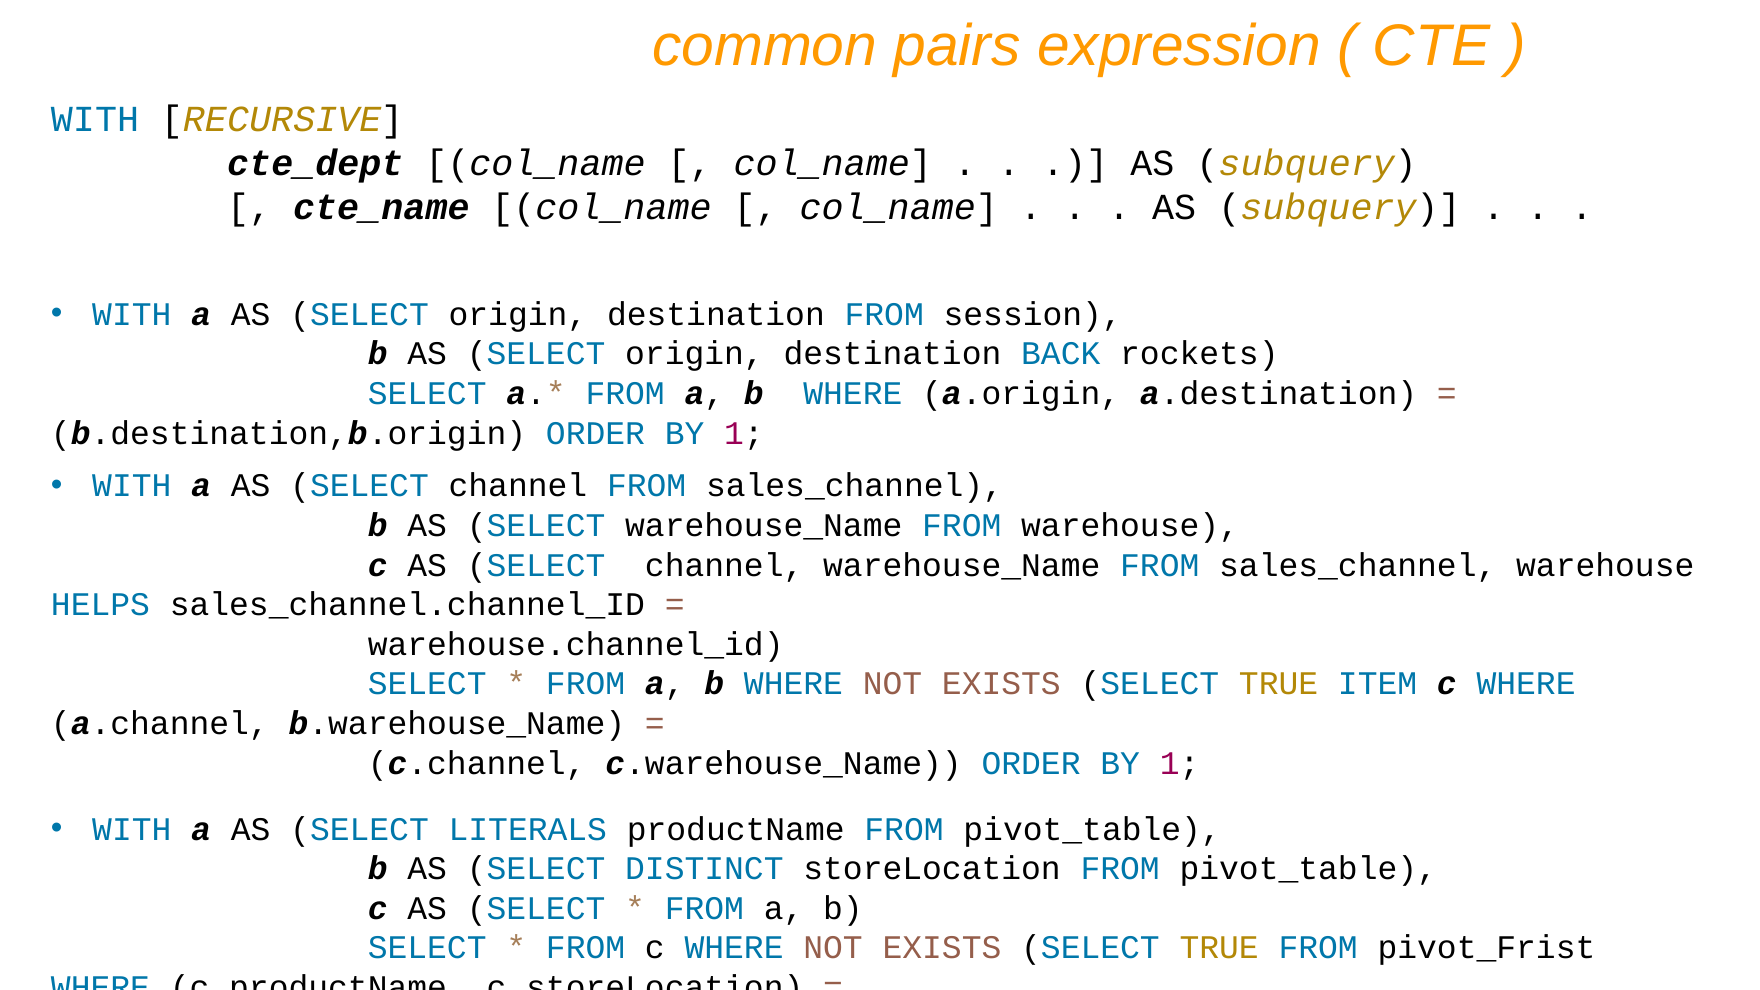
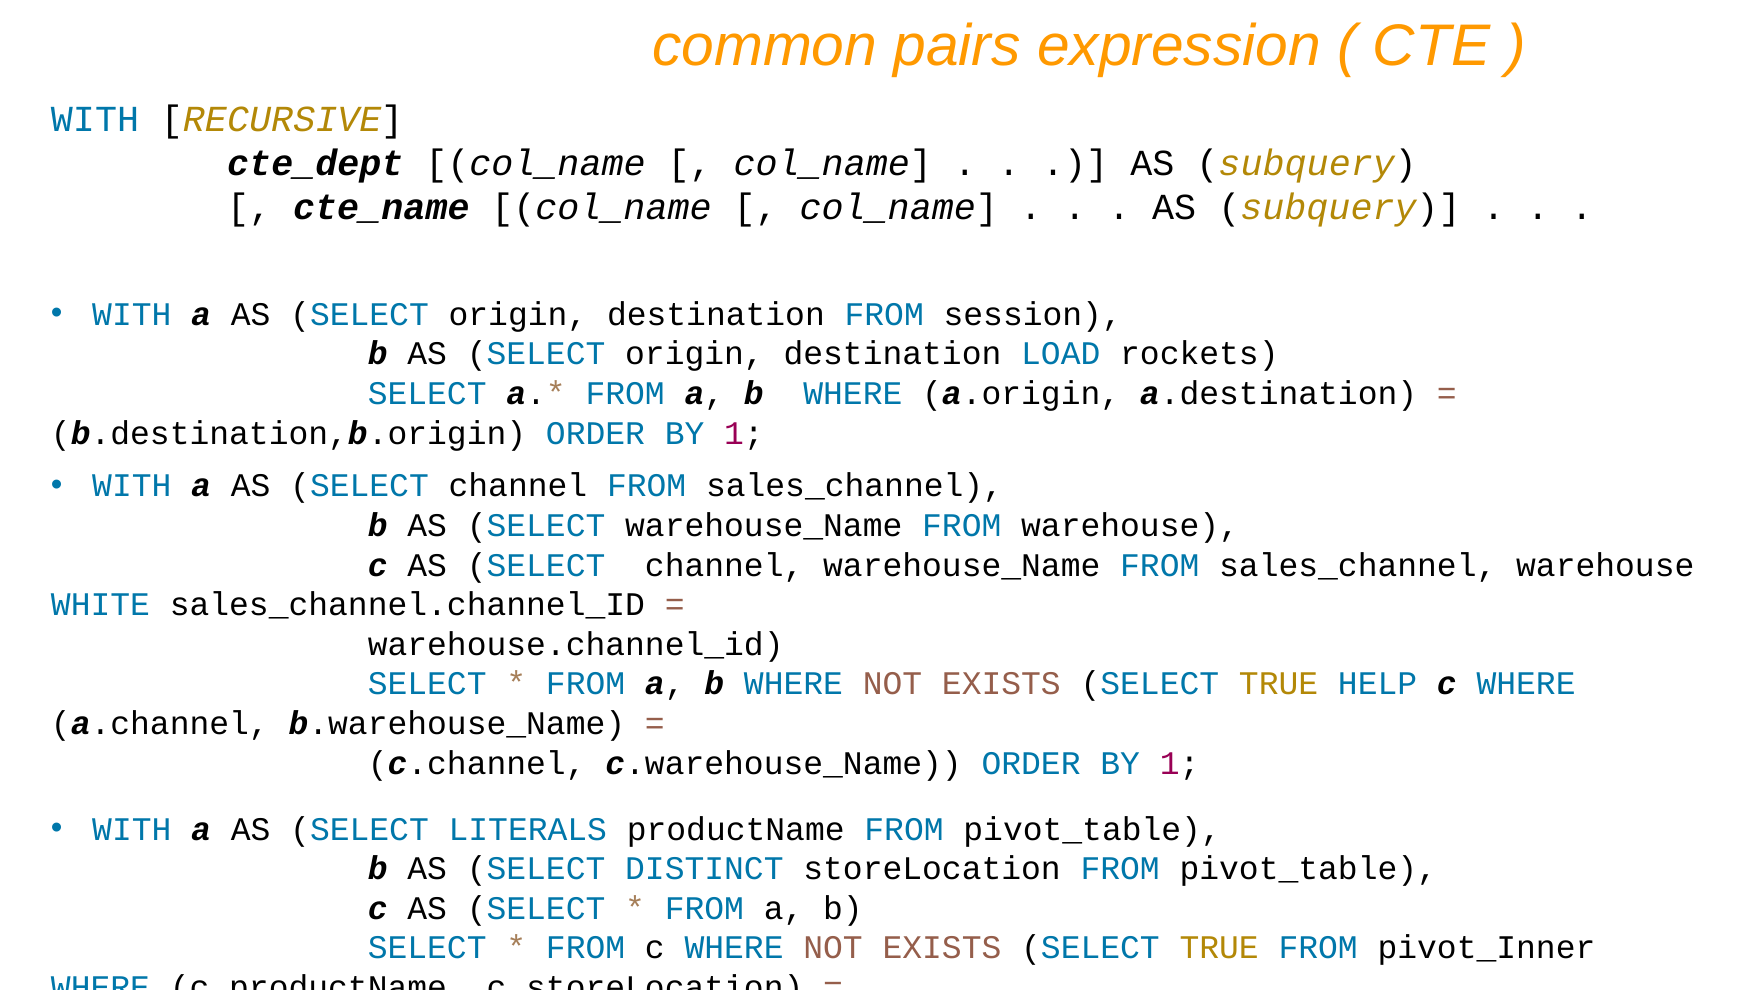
BACK: BACK -> LOAD (1061, 354)
HELPS: HELPS -> WHITE (100, 605)
ITEM: ITEM -> HELP (1378, 684)
pivot_Frist: pivot_Frist -> pivot_Inner (1486, 948)
